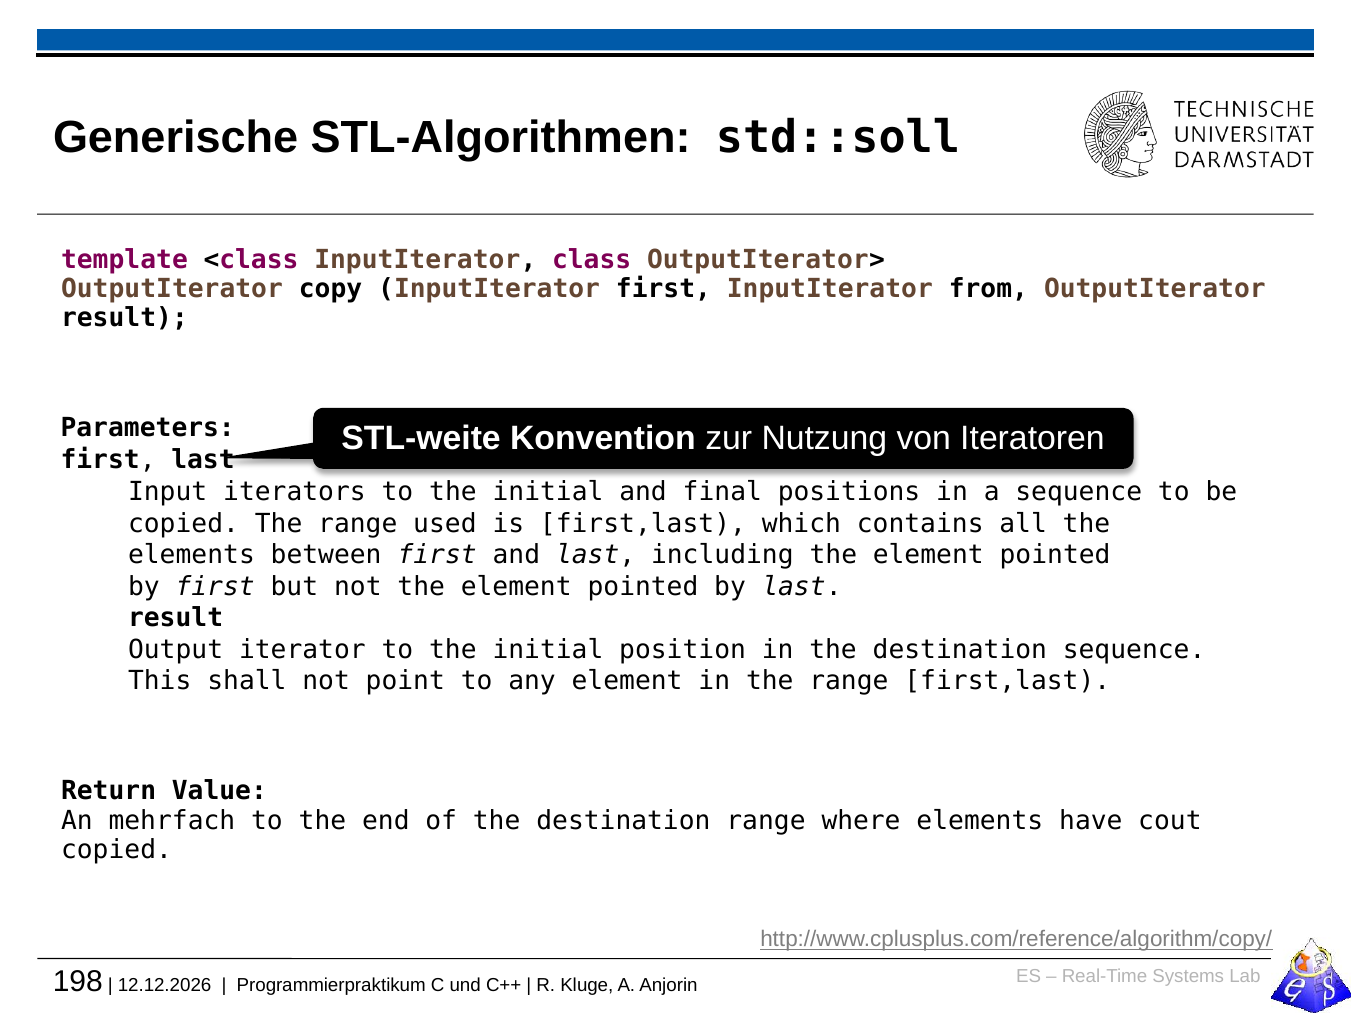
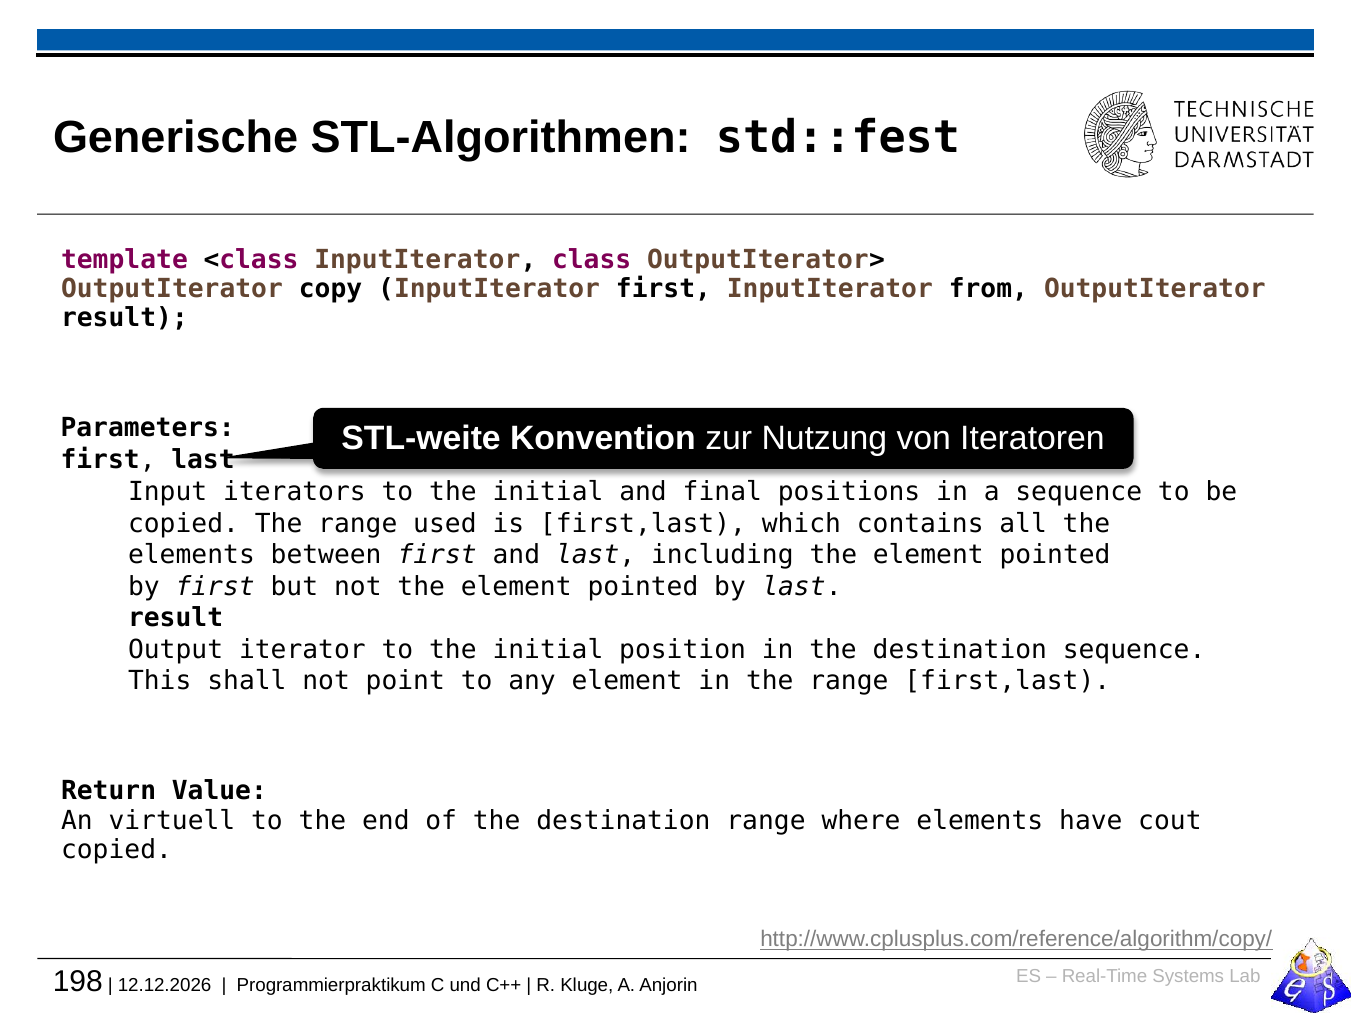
std::soll: std::soll -> std::fest (838, 137)
mehrfach: mehrfach -> virtuell (172, 821)
